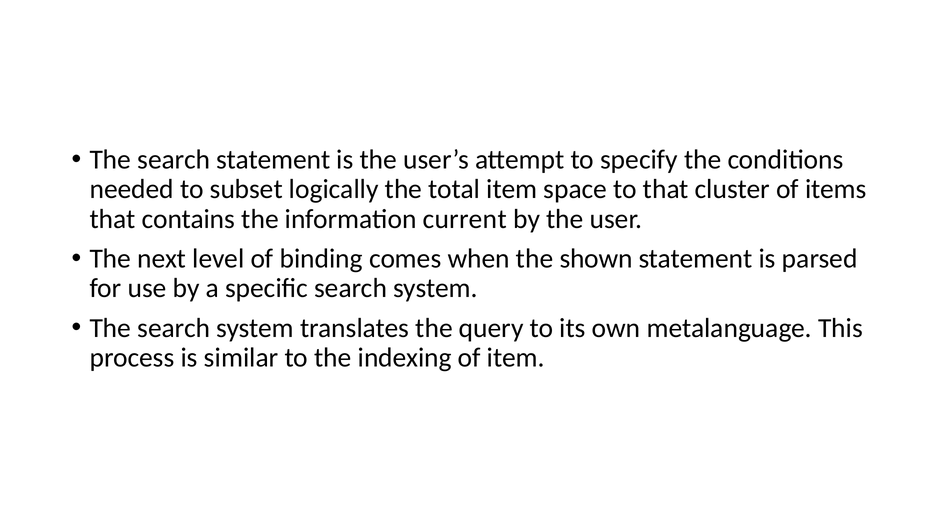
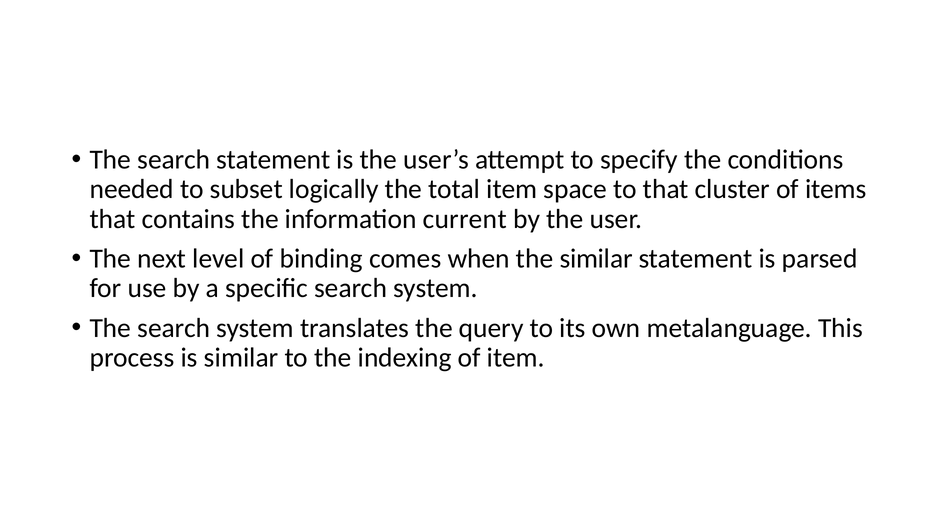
the shown: shown -> similar (596, 259)
